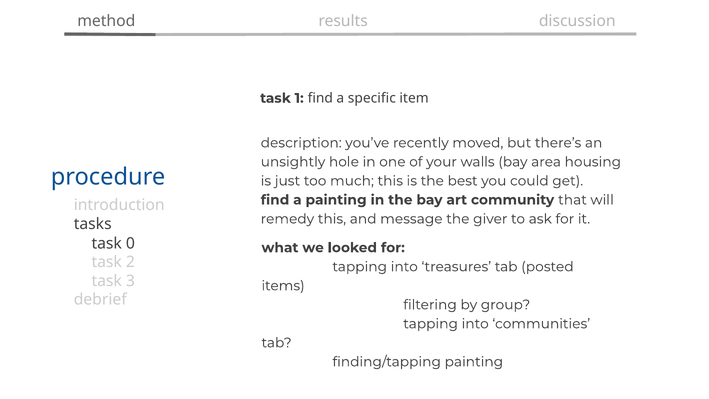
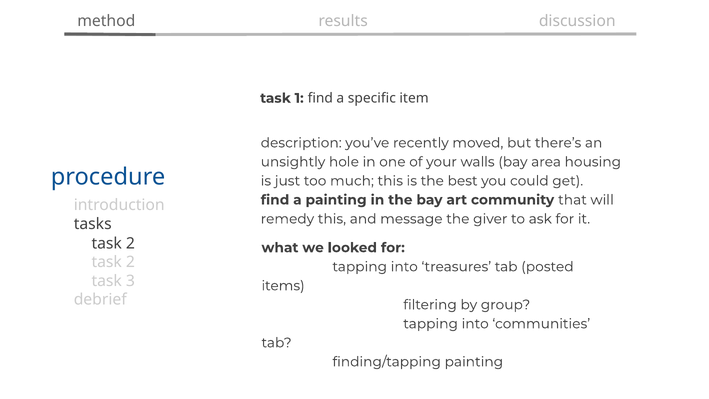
0: 0 -> 2 (130, 243)
